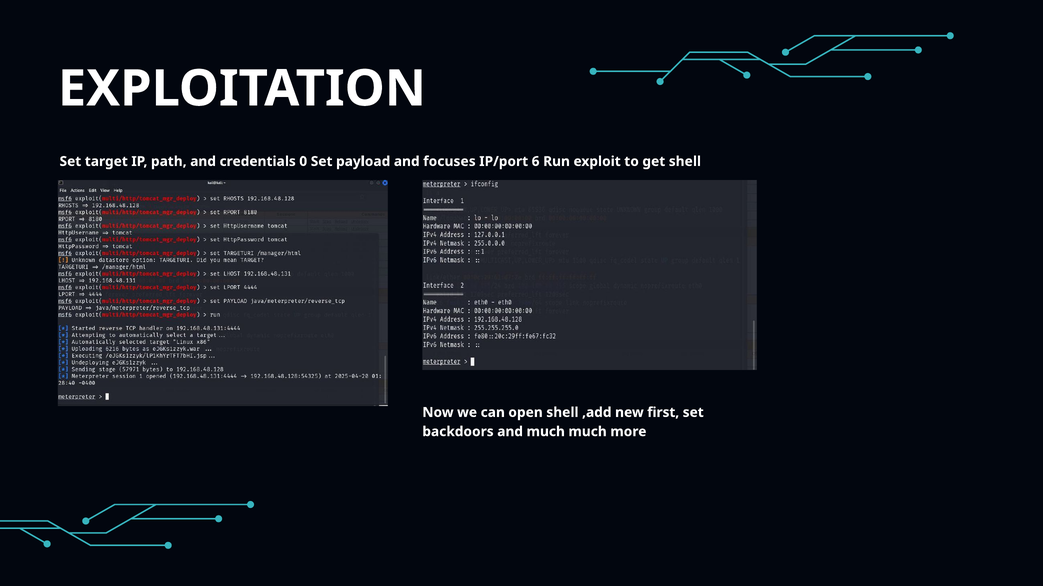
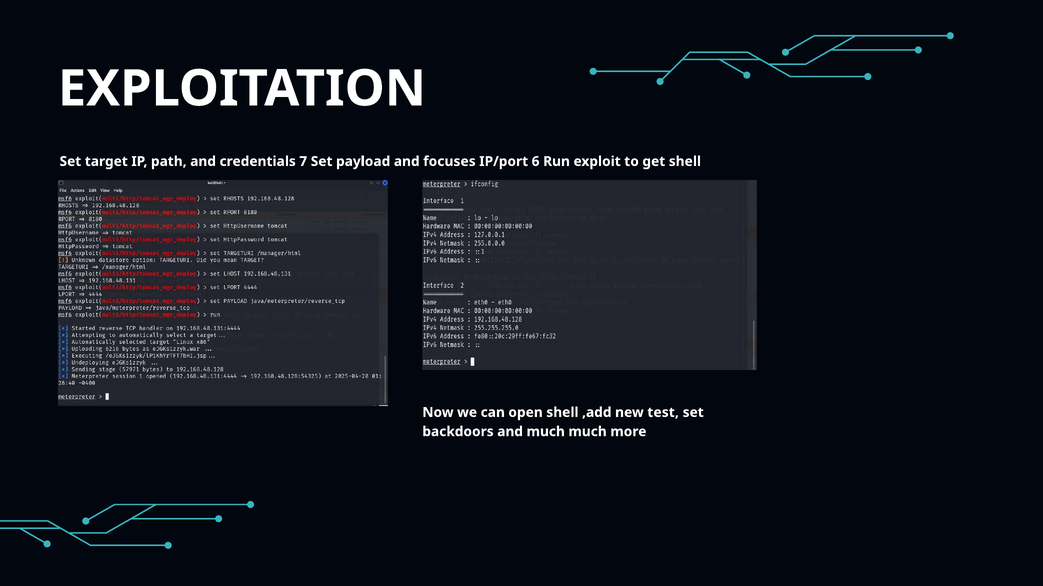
0: 0 -> 7 (303, 162)
first: first -> test (663, 413)
